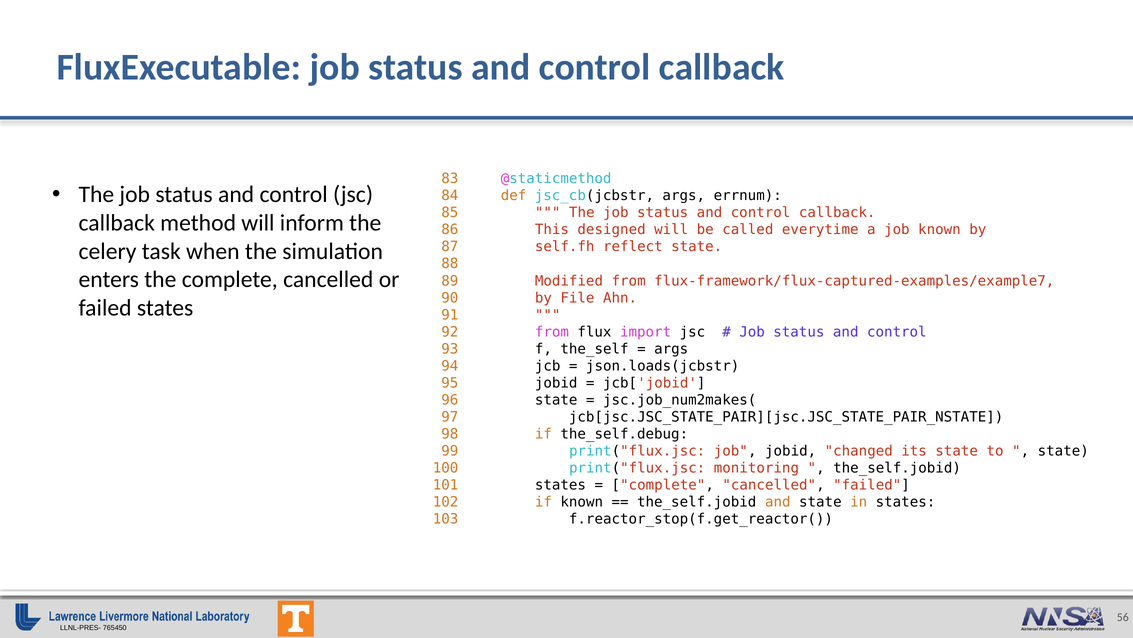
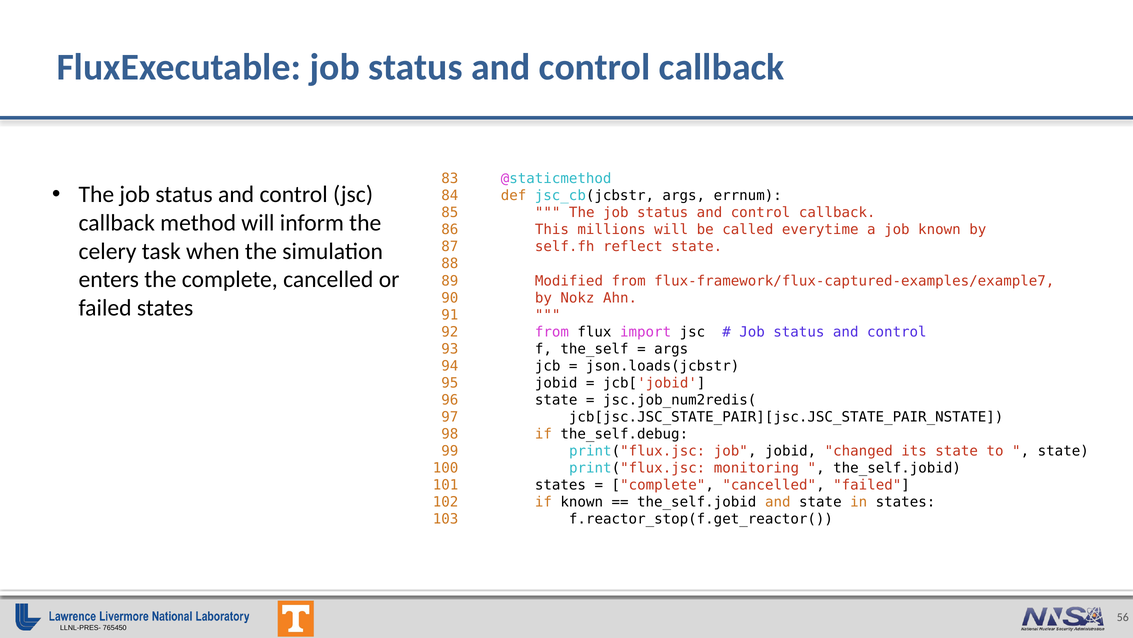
designed: designed -> millions (612, 230)
File: File -> Nokz (577, 298)
jsc.job_num2makes(: jsc.job_num2makes( -> jsc.job_num2redis( (680, 399)
